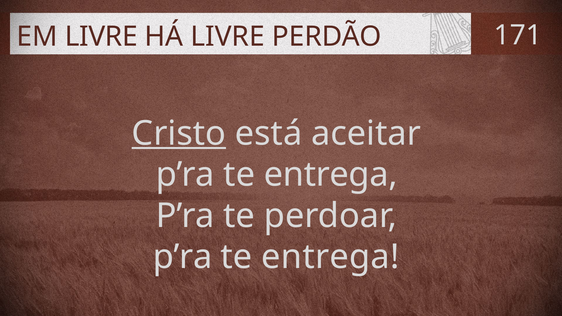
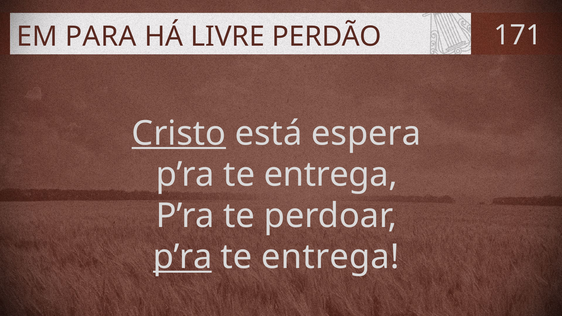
EM LIVRE: LIVRE -> PARA (101, 36)
aceitar: aceitar -> espera (366, 133)
p’ra underline: none -> present (183, 257)
